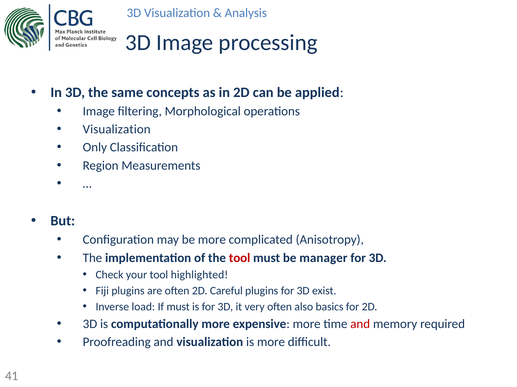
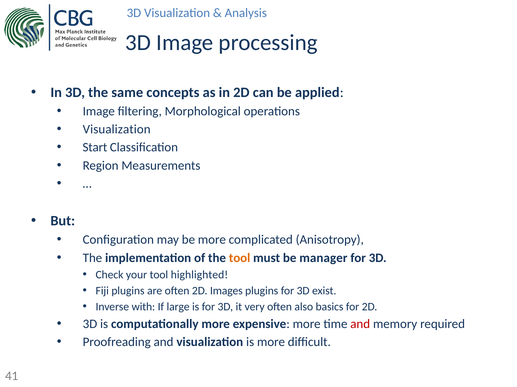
Only: Only -> Start (95, 148)
tool colour: red -> orange (240, 258)
Careful: Careful -> Images (226, 291)
load: load -> with (143, 307)
If must: must -> large (178, 307)
